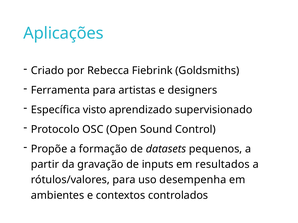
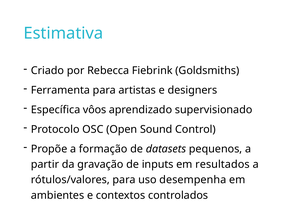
Aplicações: Aplicações -> Estimativa (63, 33)
visto: visto -> vôos (95, 110)
